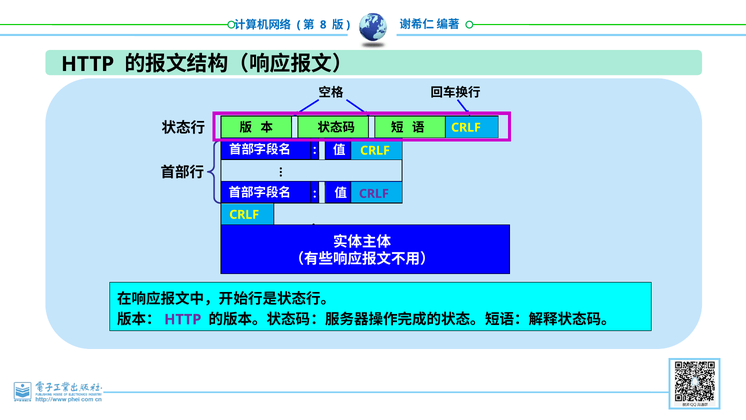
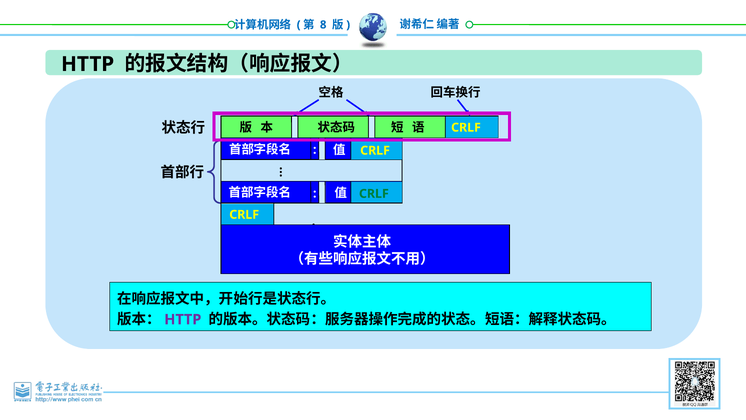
CRLF colour: purple -> green (374, 194)
